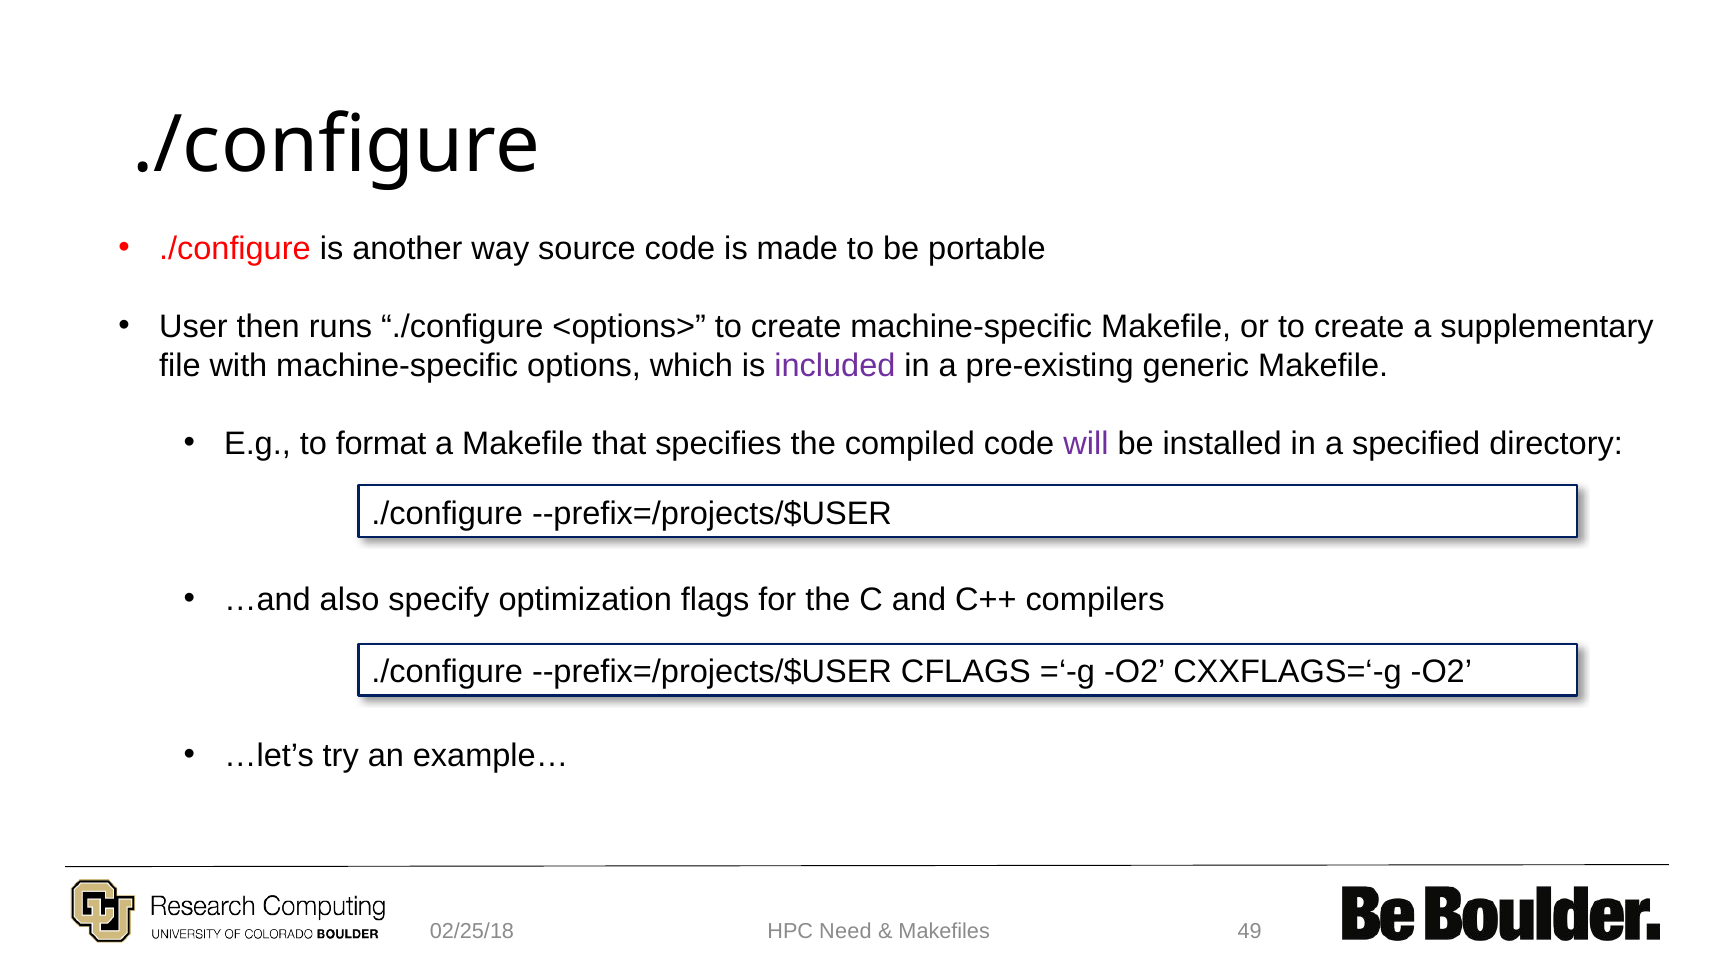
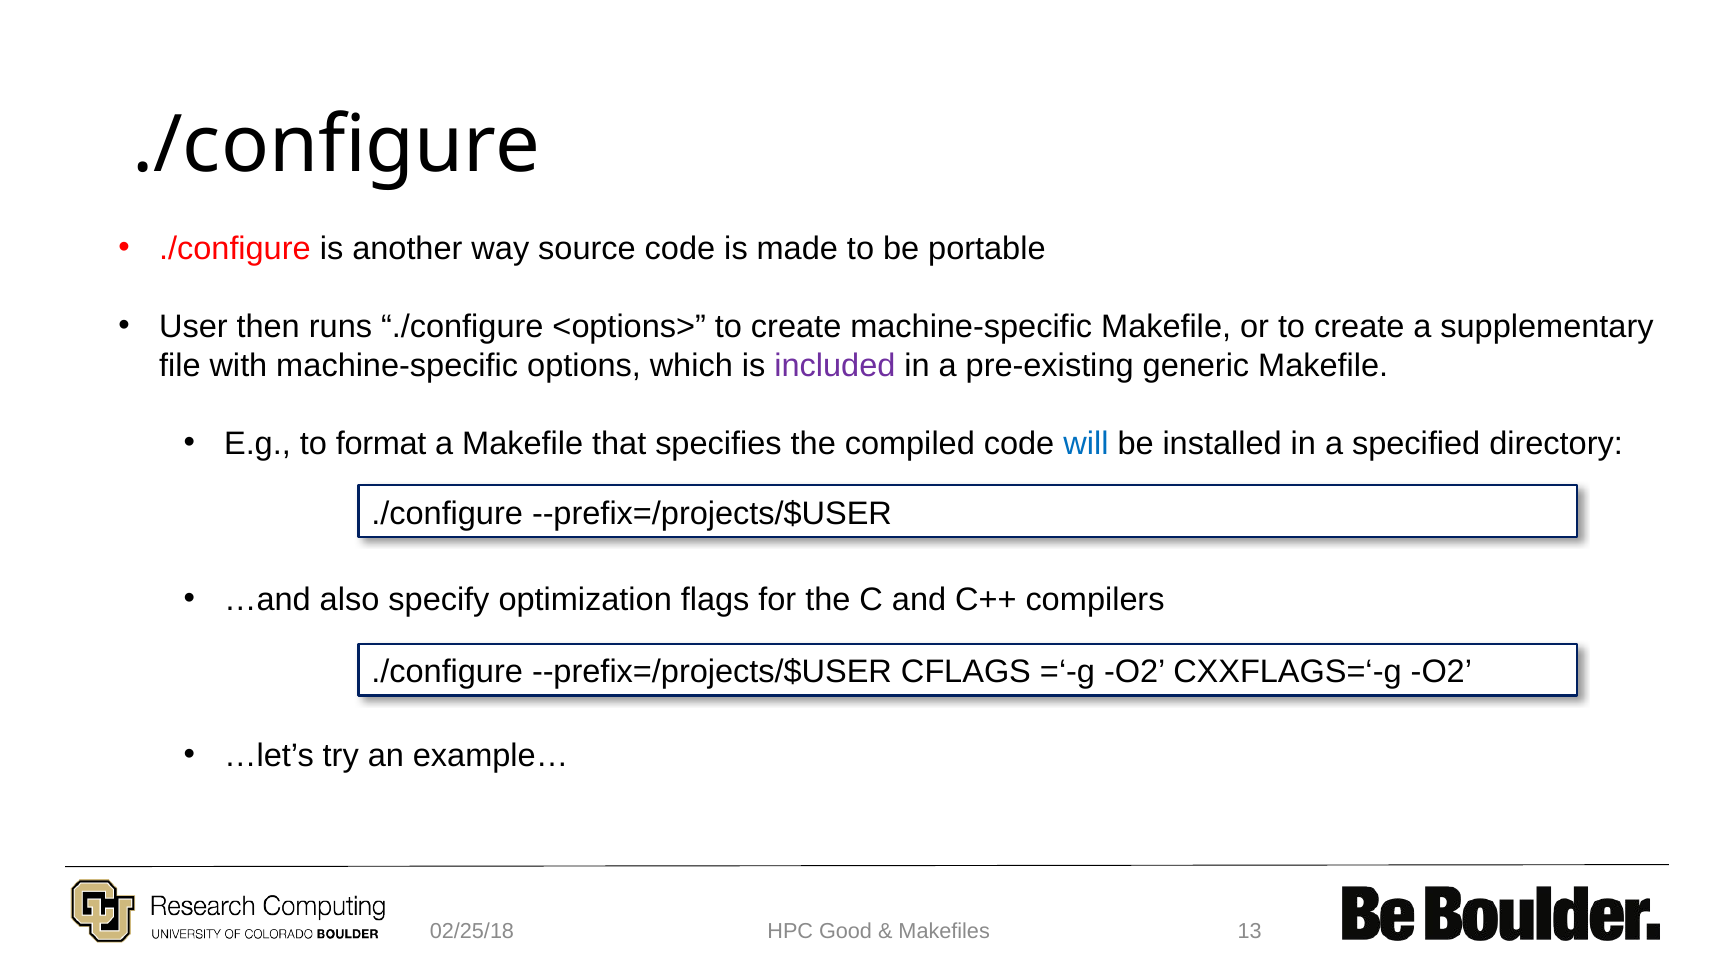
will colour: purple -> blue (1086, 443)
Need: Need -> Good (846, 931)
49: 49 -> 13 (1250, 931)
